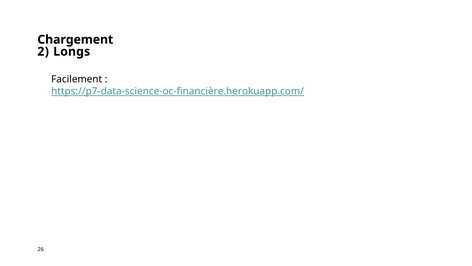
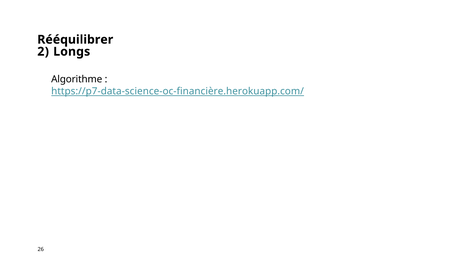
Chargement: Chargement -> Rééquilibrer (75, 40)
Facilement: Facilement -> Algorithme (77, 79)
